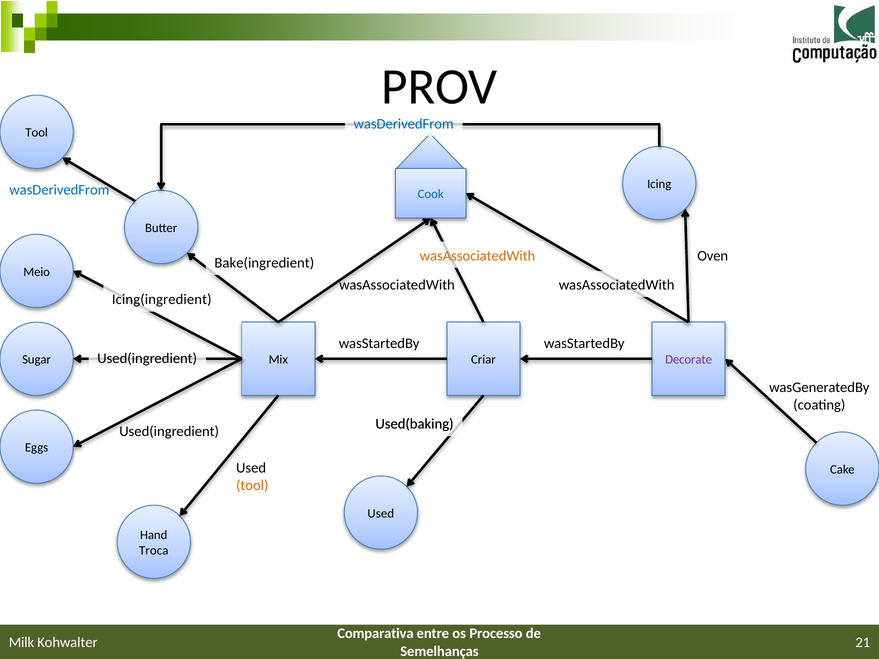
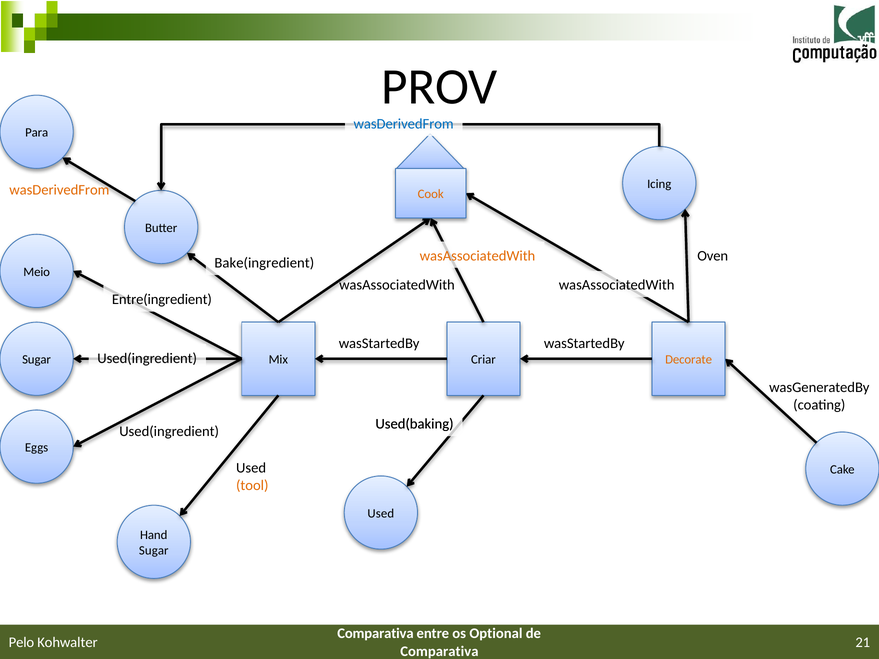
Tool: Tool -> Para (37, 133)
wasDerivedFrom colour: blue -> orange (59, 190)
Cook colour: blue -> orange (431, 194)
Icing(ingredient: Icing(ingredient -> Entre(ingredient (162, 300)
Decorate colour: purple -> orange (689, 360)
Troca: Troca -> Sugar (154, 551)
Processo: Processo -> Optional (496, 634)
Milk: Milk -> Pelo (21, 643)
Semelhanças: Semelhanças -> Comparativa (439, 651)
